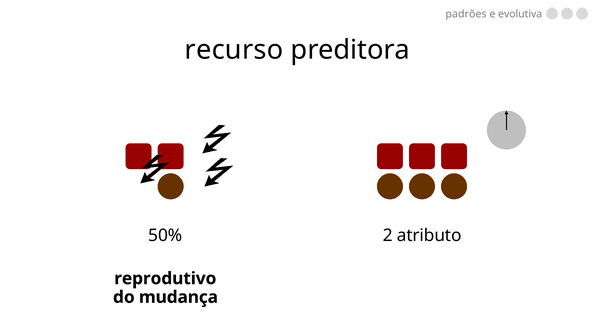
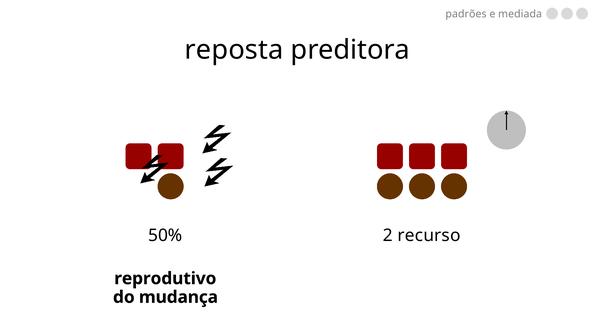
evolutiva: evolutiva -> mediada (520, 14)
recurso: recurso -> reposta (234, 50)
atributo: atributo -> recurso (429, 236)
